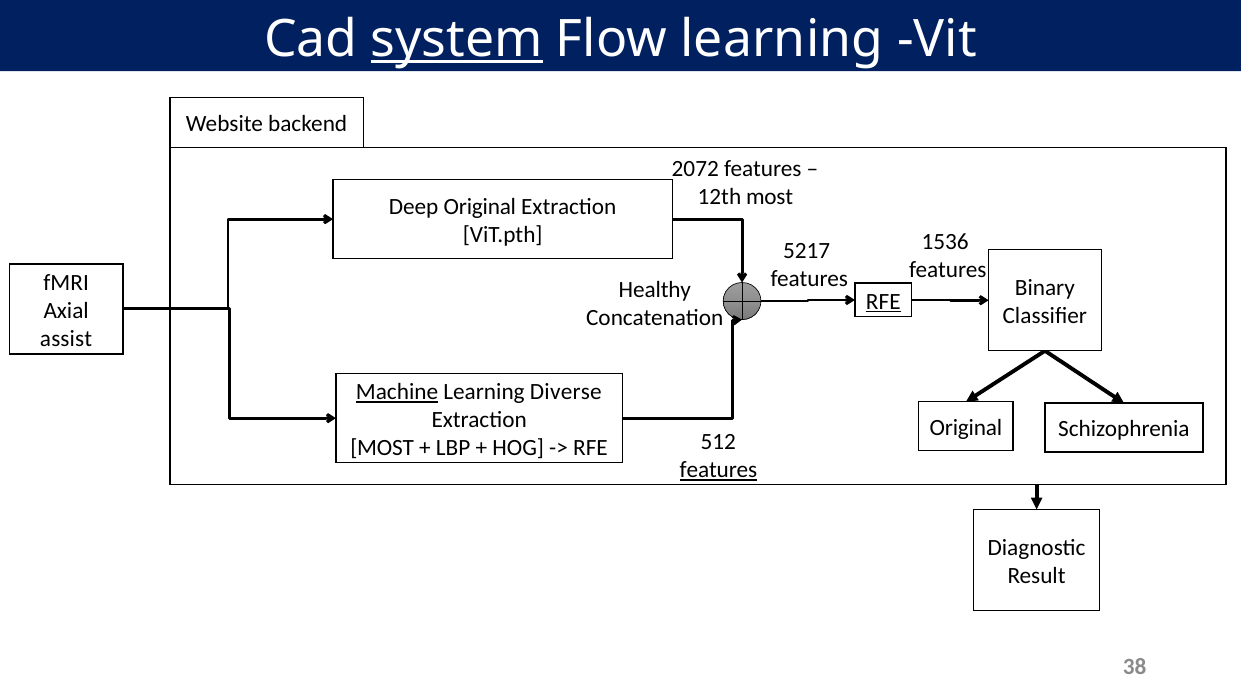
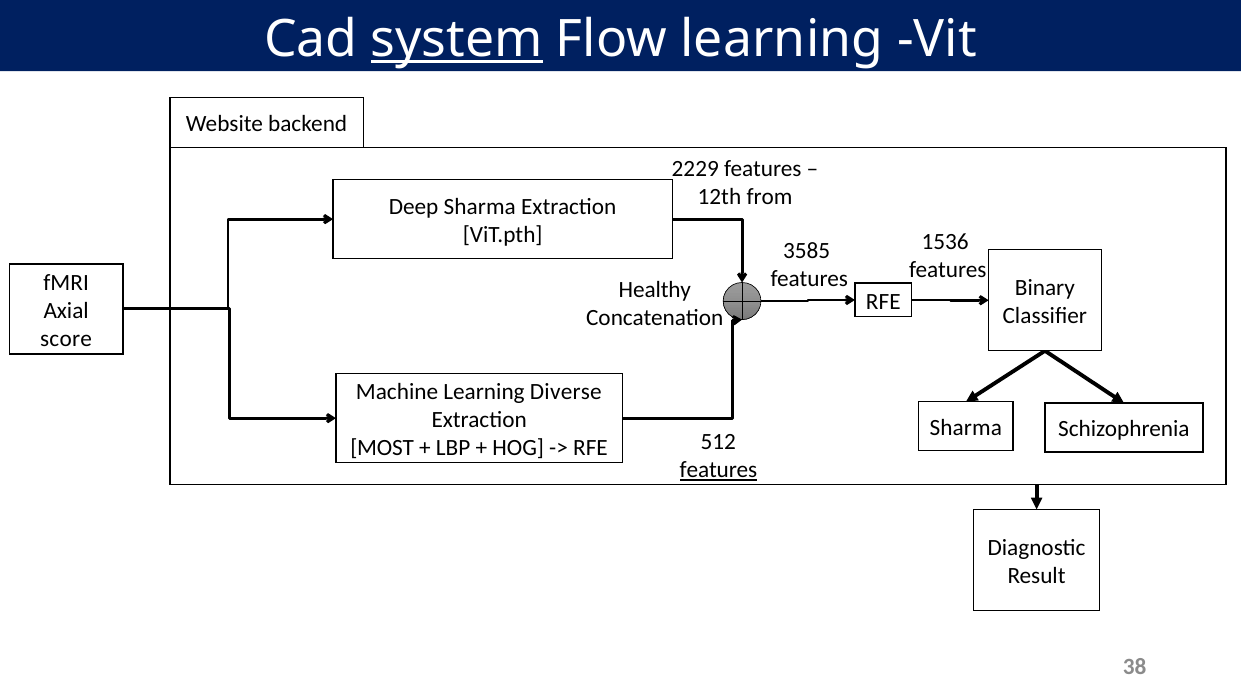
2072: 2072 -> 2229 (695, 169)
12th most: most -> from (769, 197)
Deep Original: Original -> Sharma (480, 207)
5217: 5217 -> 3585 (807, 251)
RFE underline: present -> none (883, 302)
assist: assist -> score (66, 338)
Machine underline: present -> none (397, 392)
Original: Original -> Sharma (966, 428)
